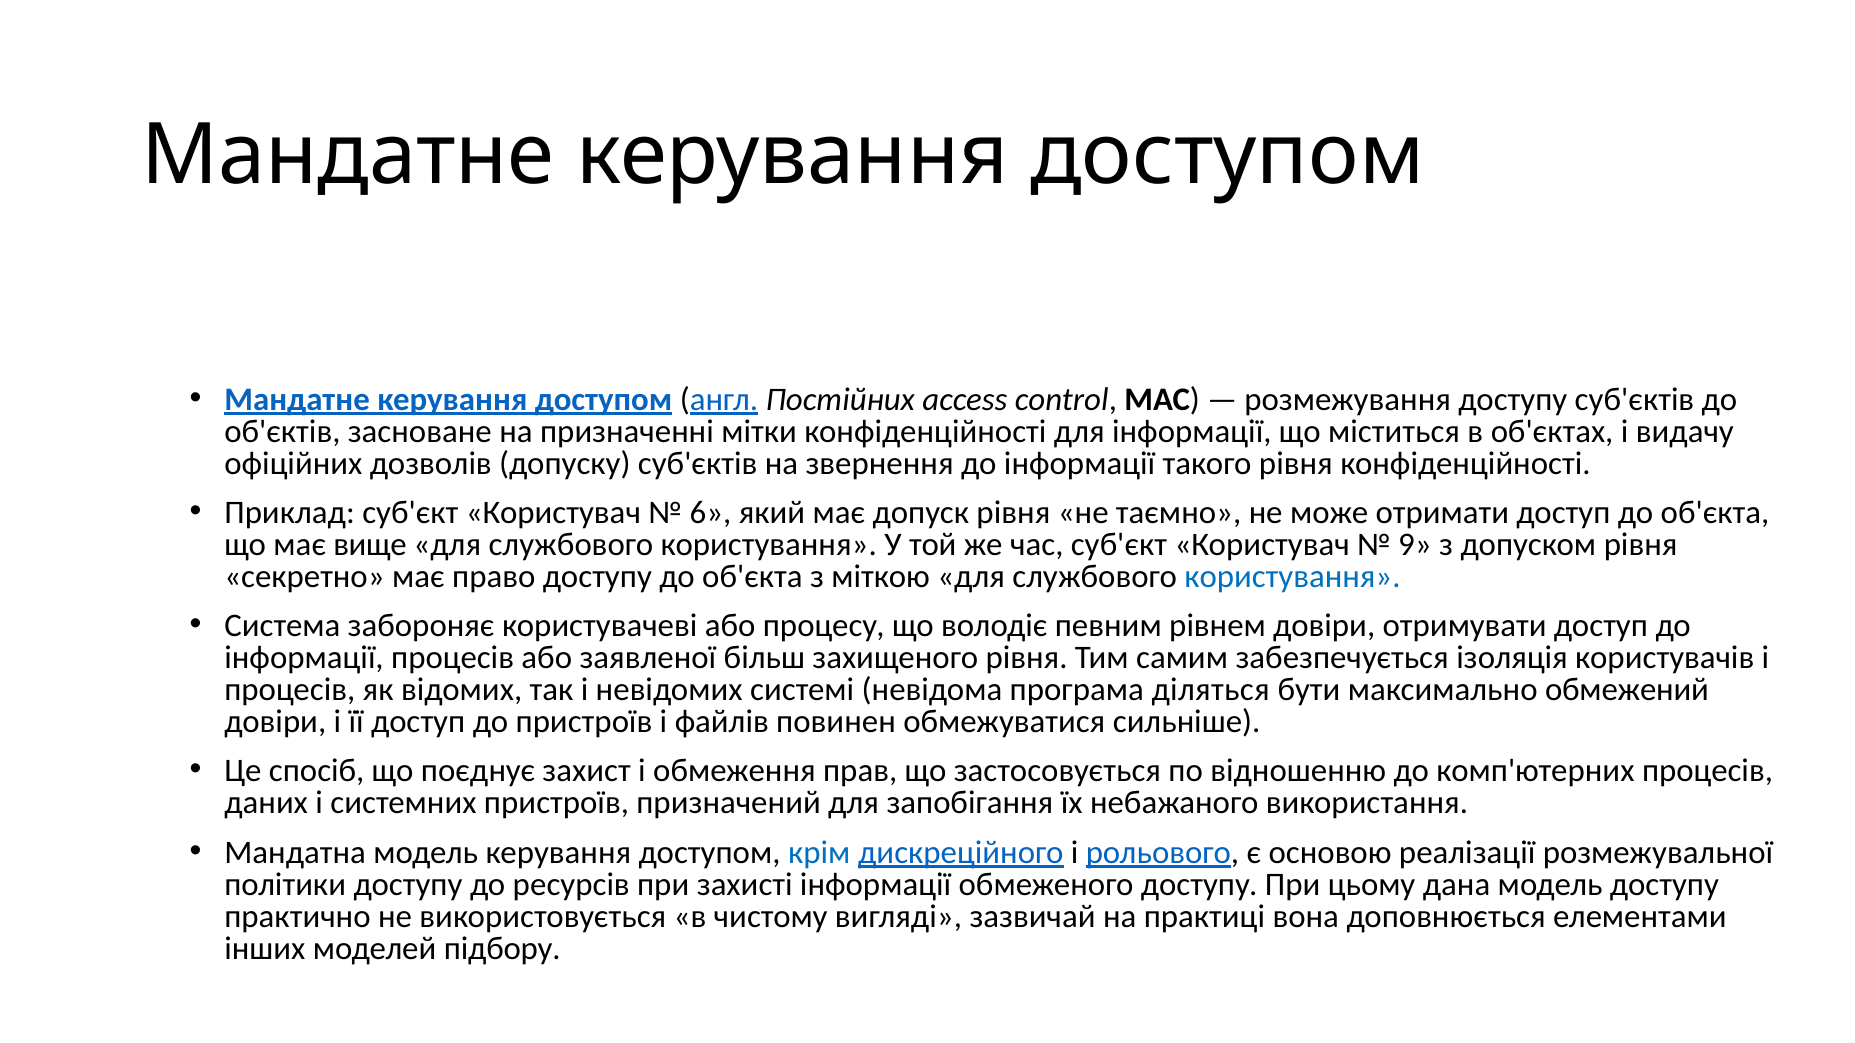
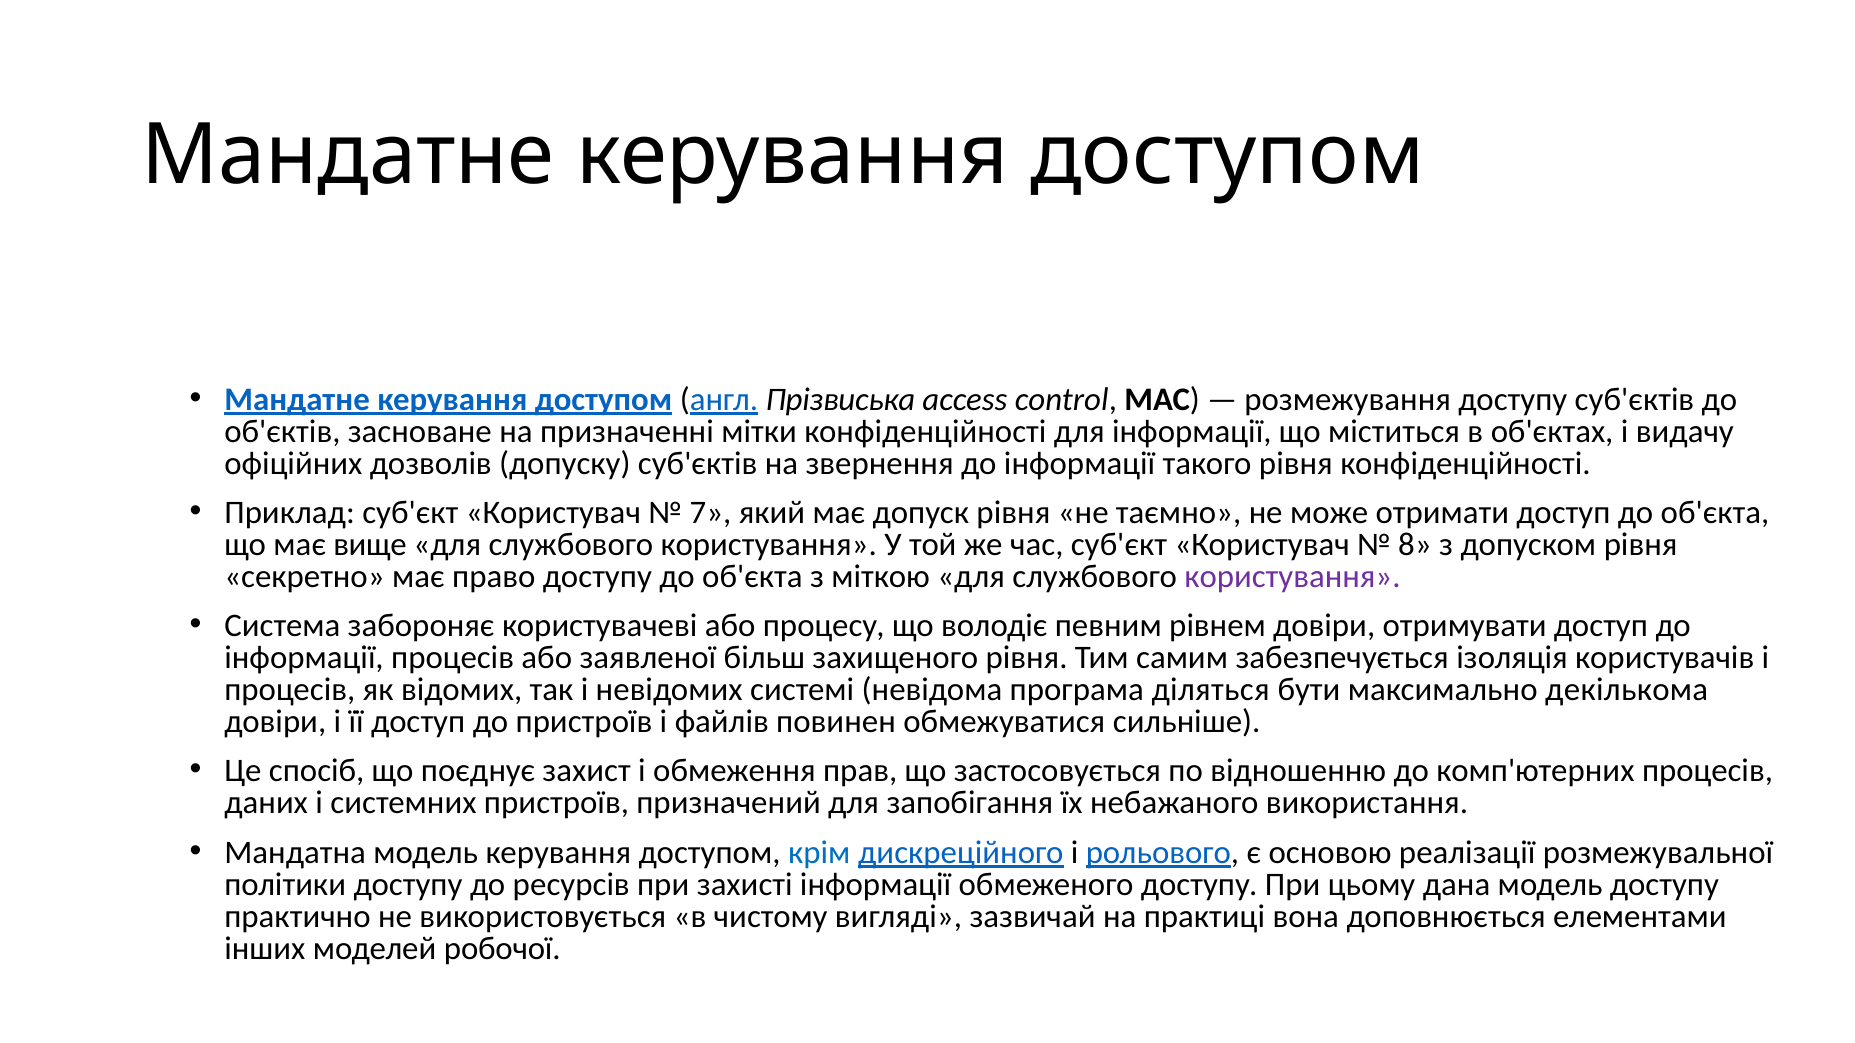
Постійних: Постійних -> Прізвиська (840, 400)
6: 6 -> 7 (711, 513)
9: 9 -> 8 (1415, 545)
користування colour: blue -> purple (1292, 577)
обмежений: обмежений -> декількома (1627, 690)
підбору: підбору -> робочої (502, 949)
